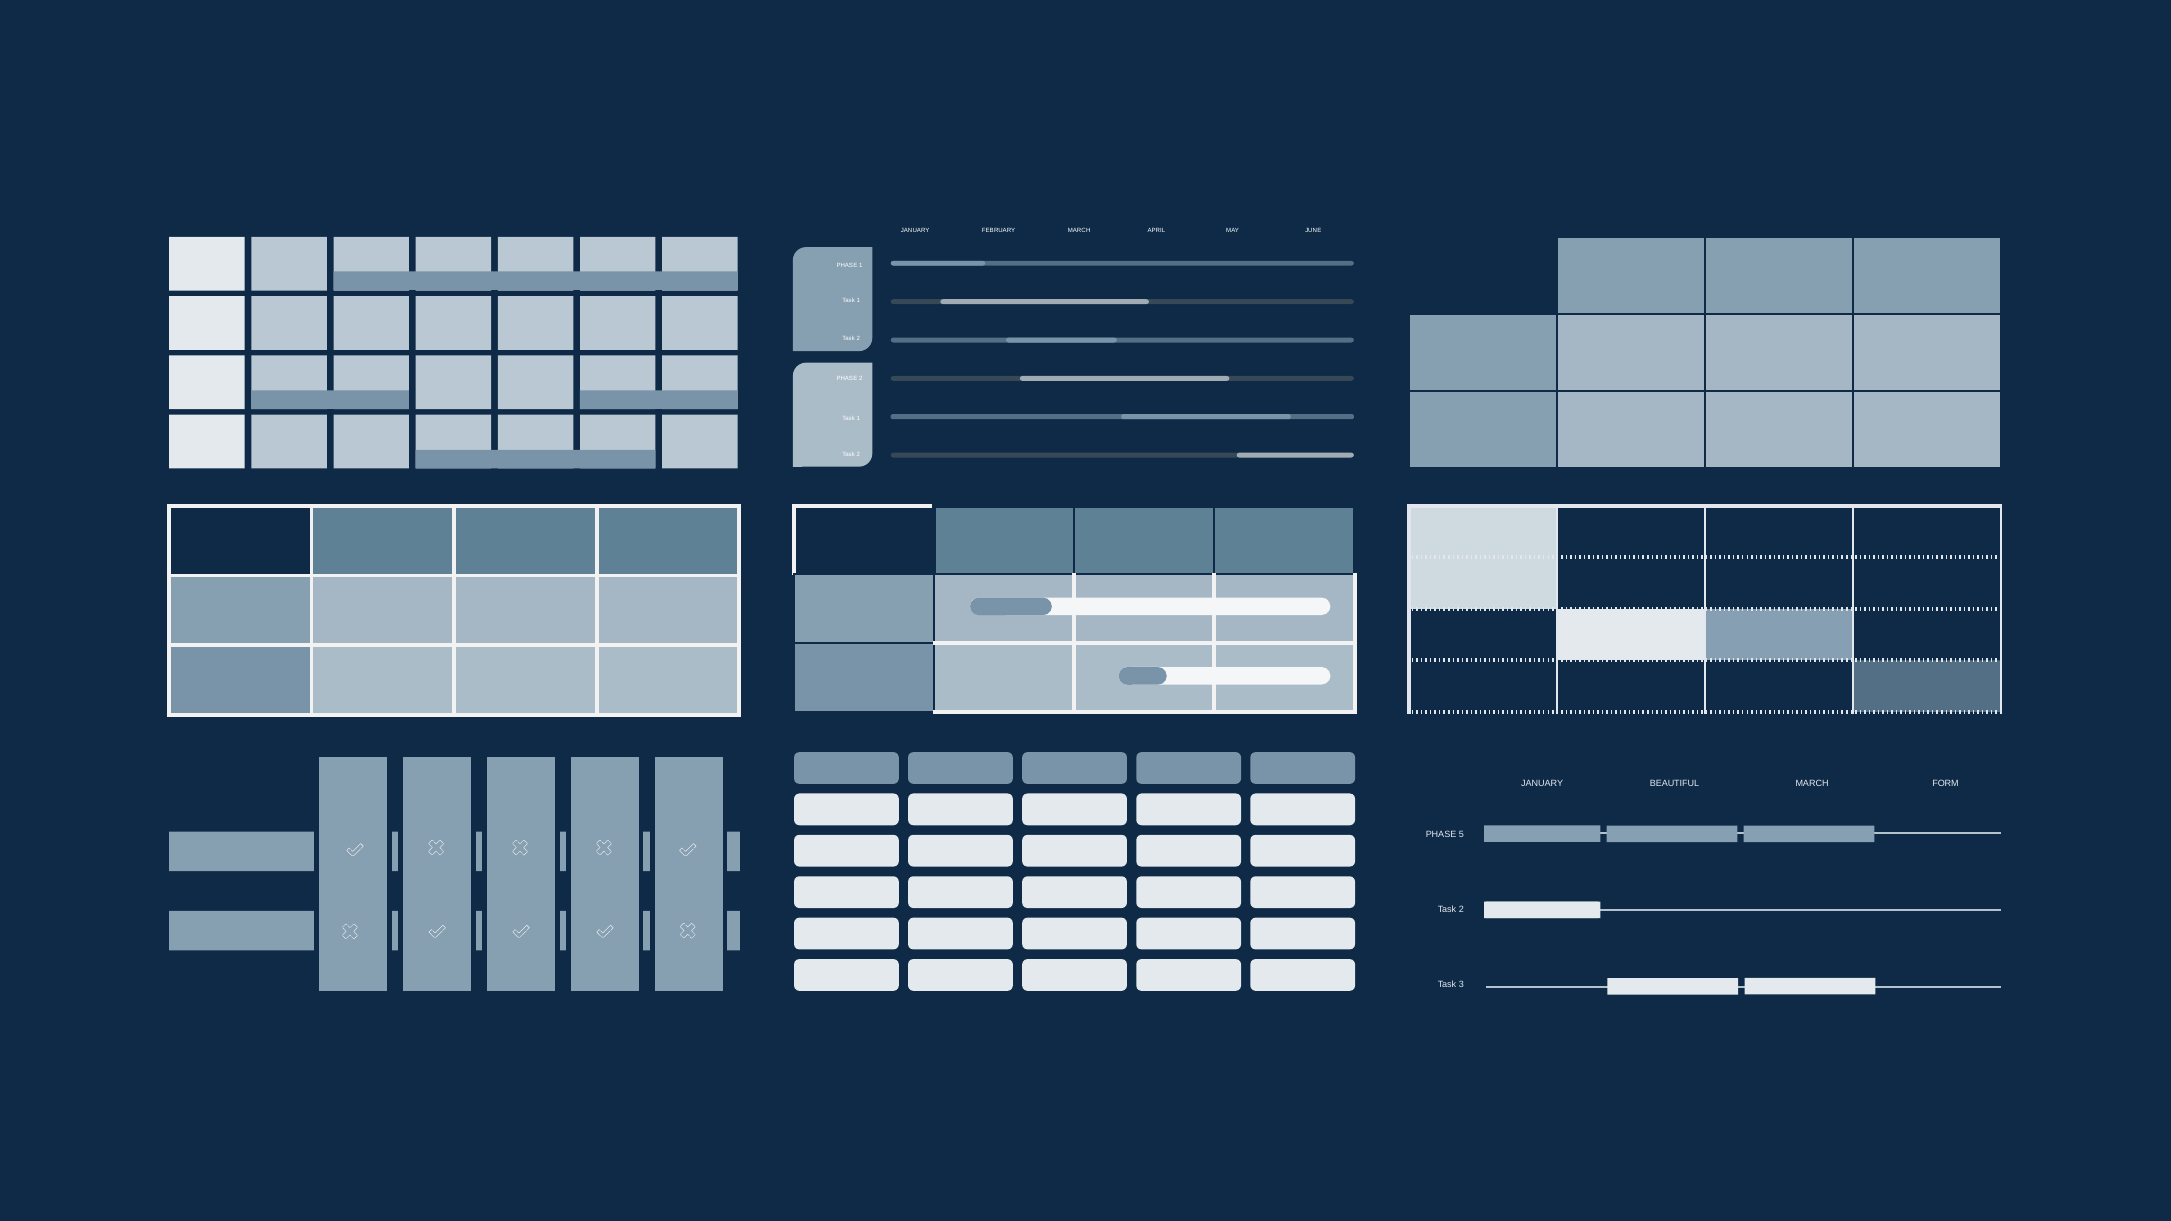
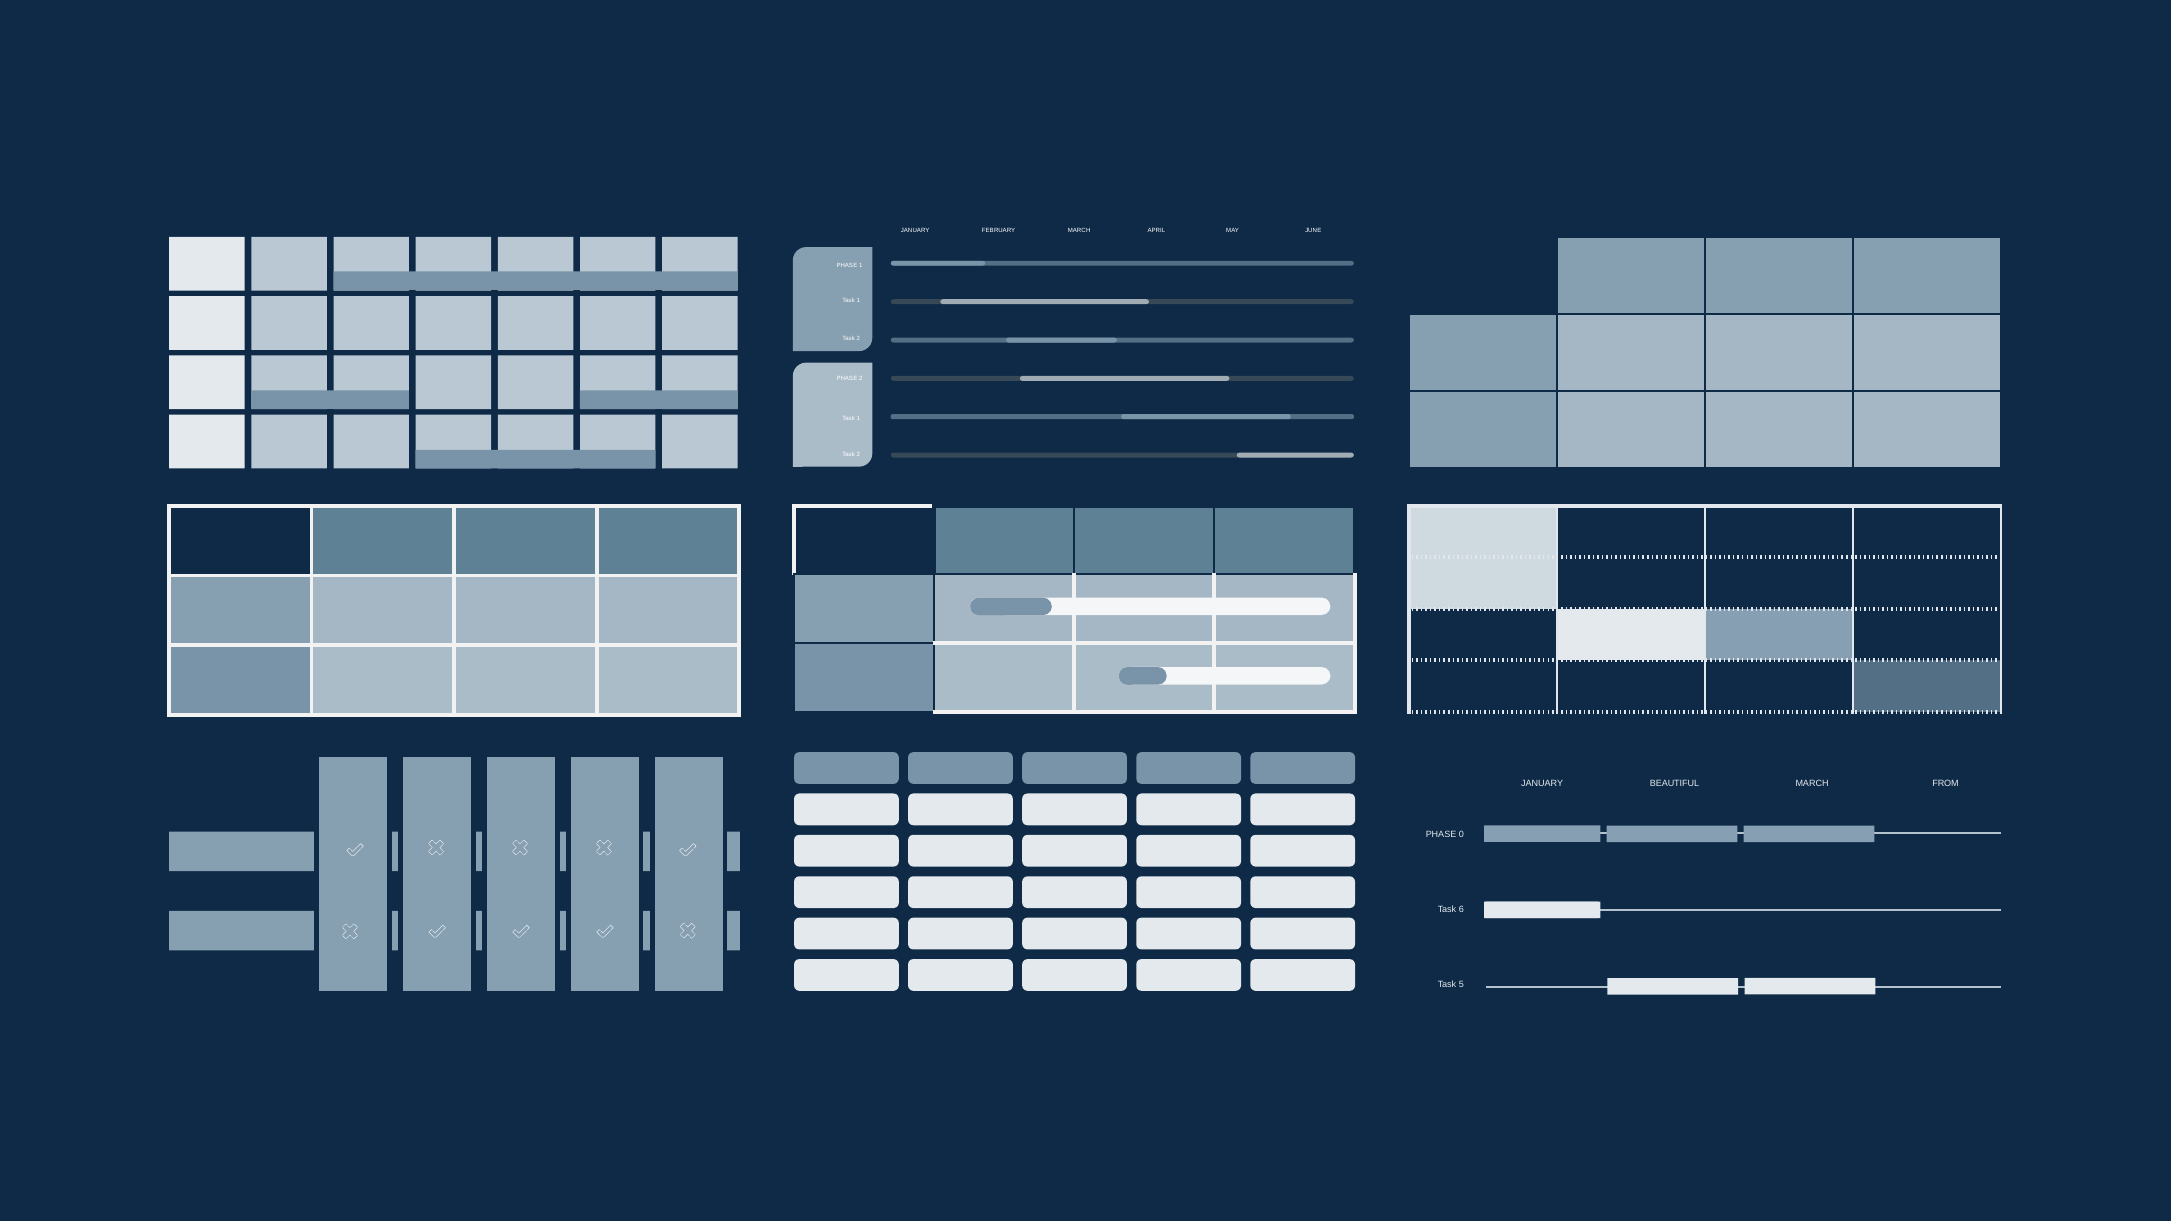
FORM: FORM -> FROM (1946, 784)
5: 5 -> 0 (1461, 834)
2: 2 -> 6 (1461, 909)
3: 3 -> 5 (1461, 984)
